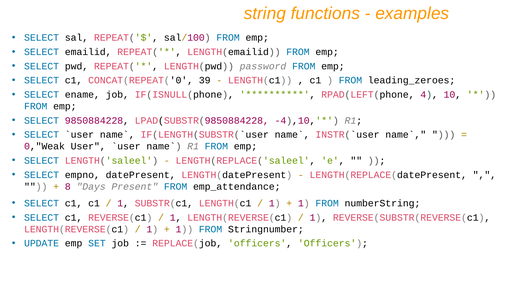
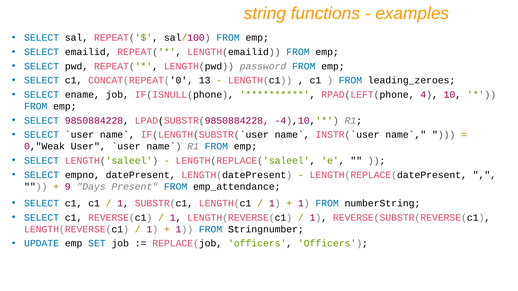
39: 39 -> 13 (205, 81)
8: 8 -> 9 (68, 187)
